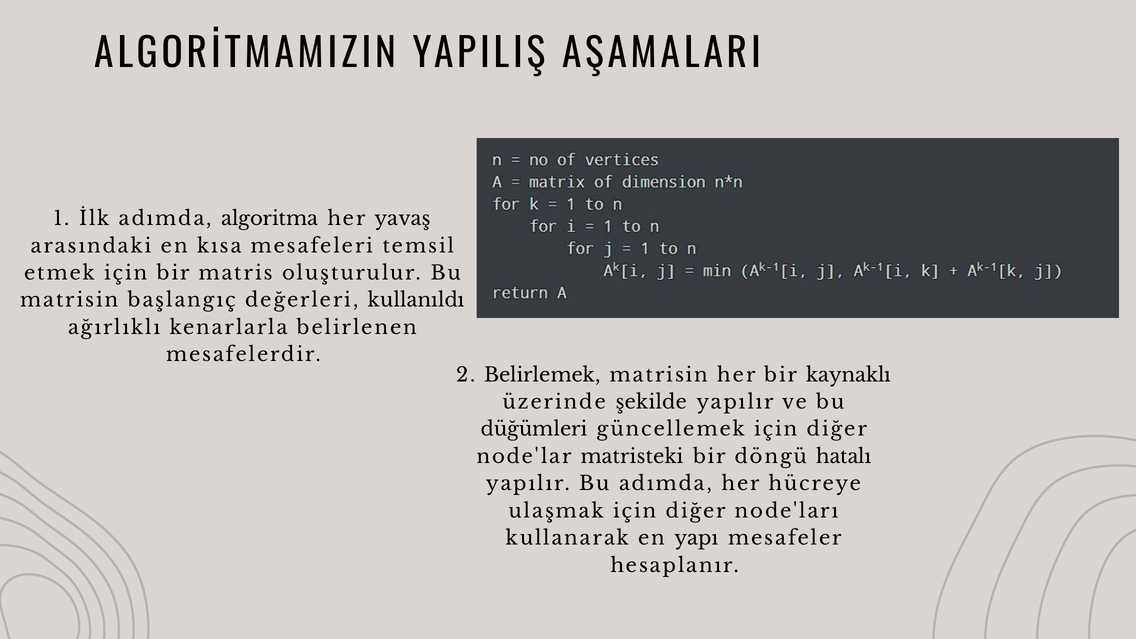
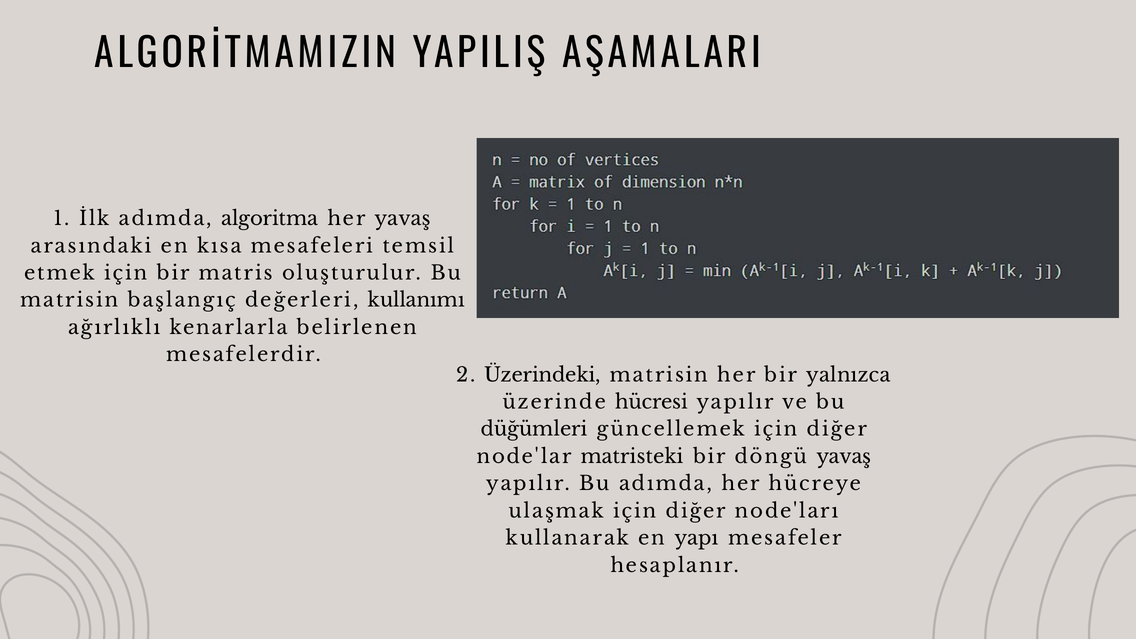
kullanıldı: kullanıldı -> kullanımı (416, 300)
Belirlemek: Belirlemek -> Üzerindeki (542, 375)
kaynaklı: kaynaklı -> yalnızca (849, 375)
şekilde: şekilde -> hücresi (652, 402)
döngü hatalı: hatalı -> yavaş (844, 457)
